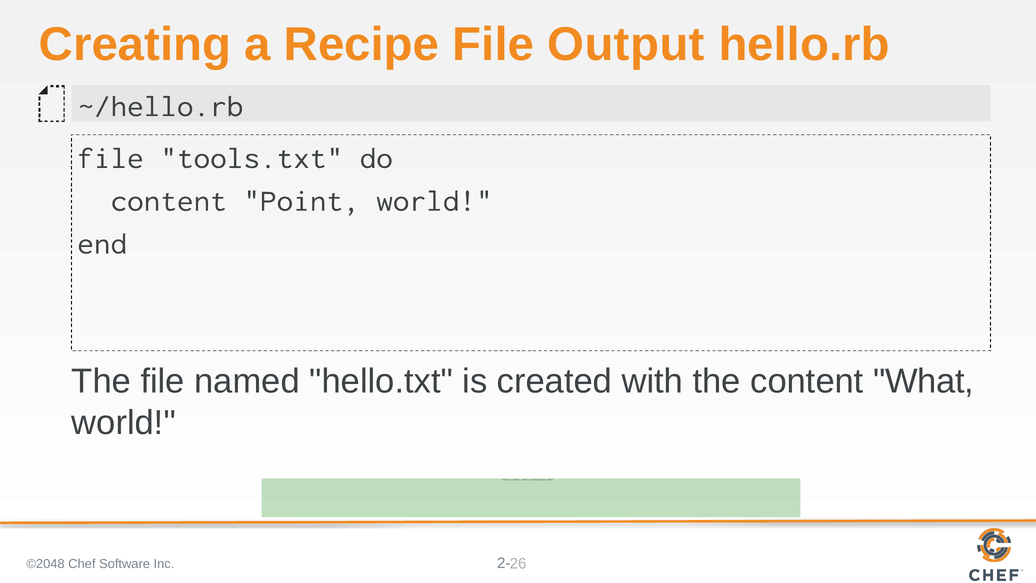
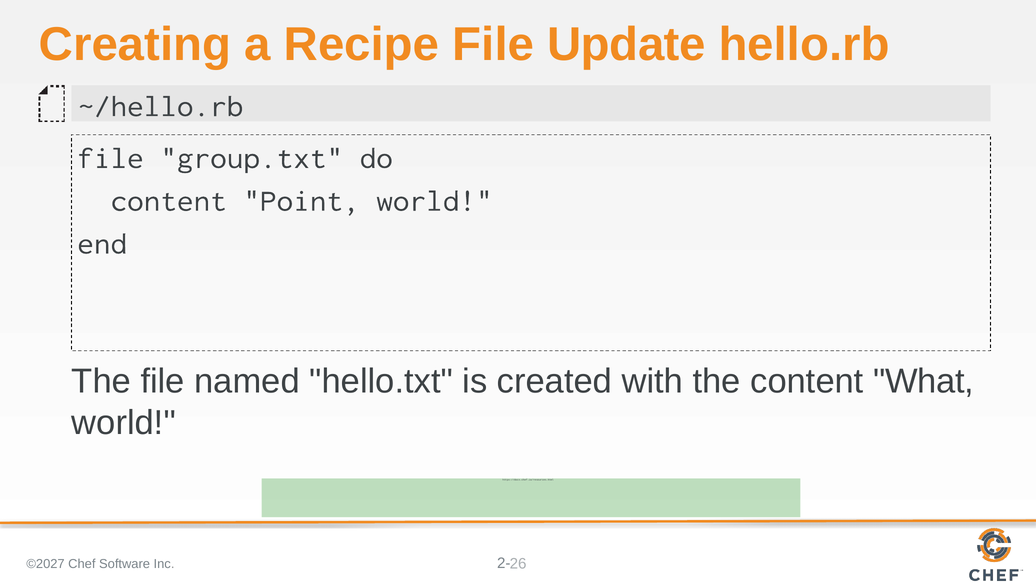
Output: Output -> Update (626, 45)
tools.txt: tools.txt -> group.txt (252, 158)
©2048: ©2048 -> ©2027 (46, 564)
